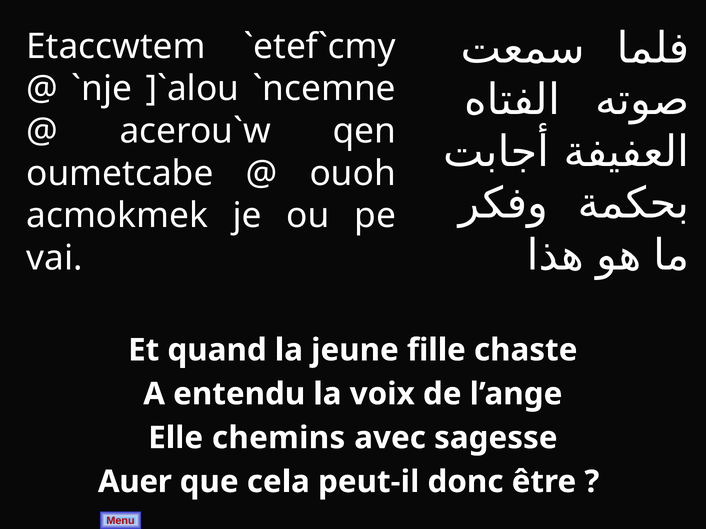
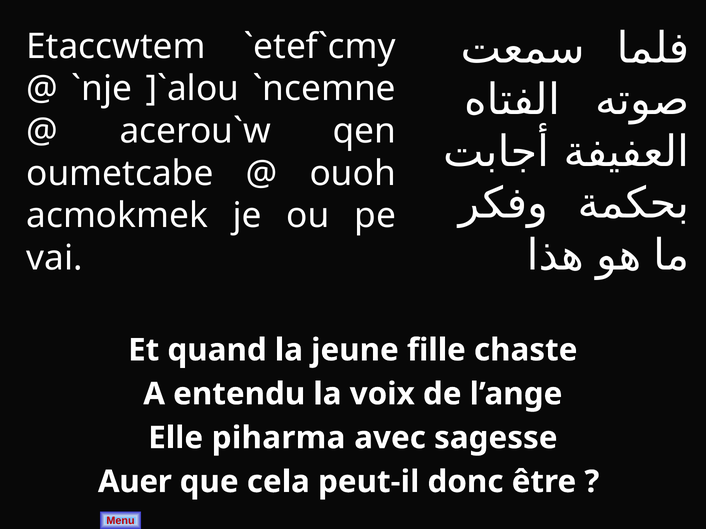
chemins: chemins -> piharma (279, 438)
